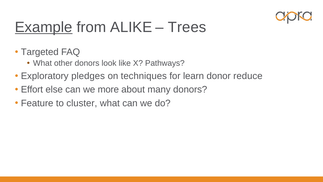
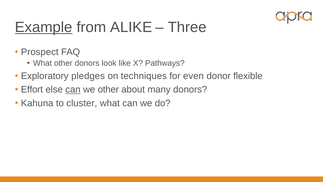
Trees: Trees -> Three (187, 27)
Targeted: Targeted -> Prospect (40, 52)
learn: learn -> even (193, 76)
reduce: reduce -> flexible (248, 76)
can underline: none -> present (73, 89)
we more: more -> other (108, 89)
Feature: Feature -> Kahuna (37, 103)
